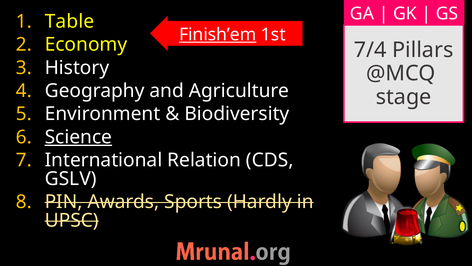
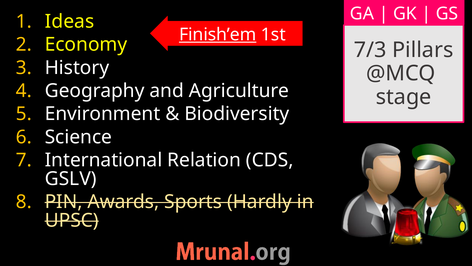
Table: Table -> Ideas (70, 22)
7/4: 7/4 -> 7/3 (370, 50)
Science underline: present -> none (78, 137)
